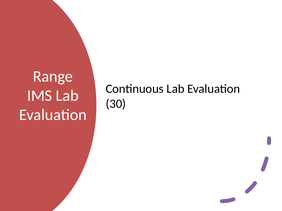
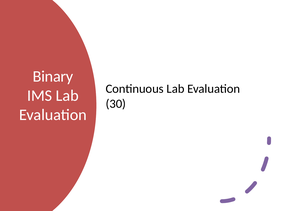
Range: Range -> Binary (53, 77)
